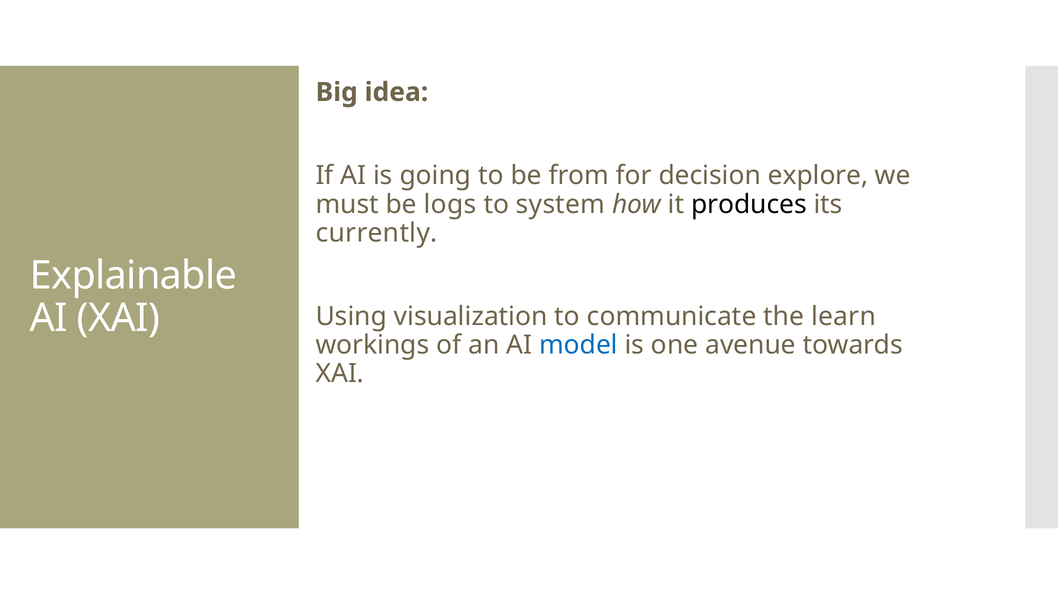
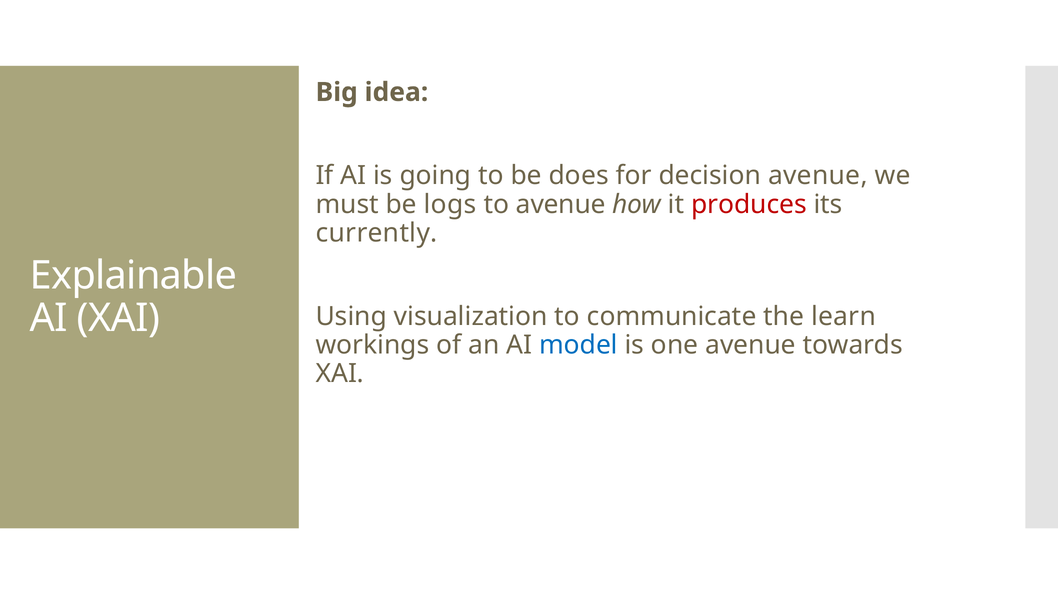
from: from -> does (579, 176)
decision explore: explore -> avenue (818, 176)
to system: system -> avenue (561, 204)
produces colour: black -> red (749, 204)
